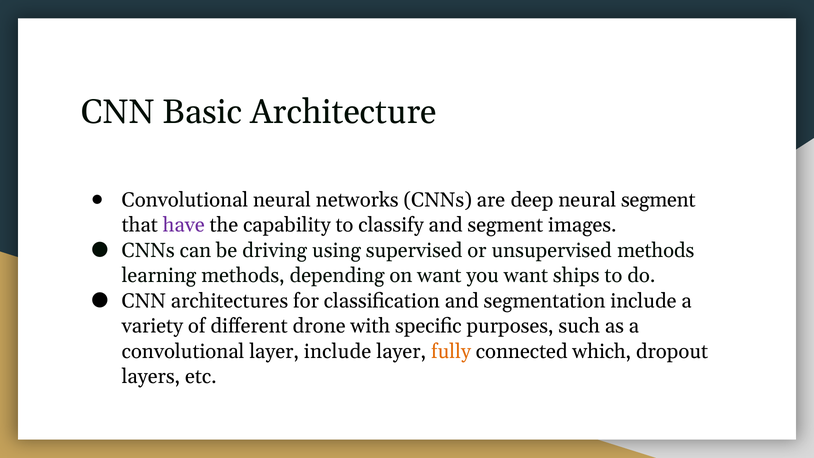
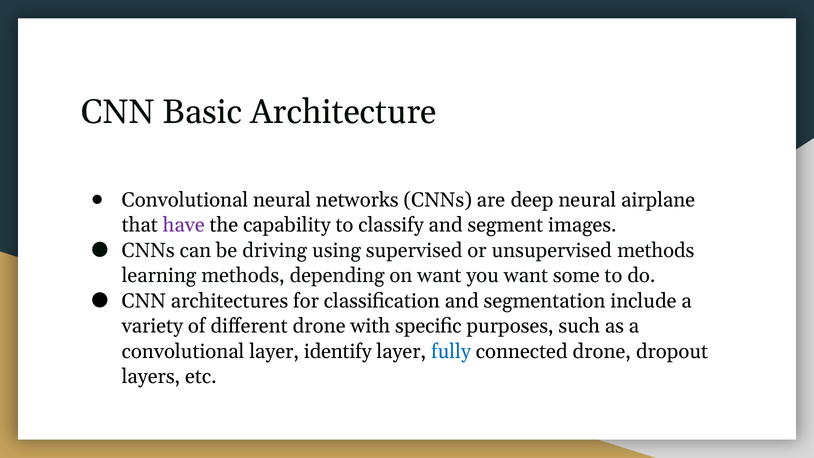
neural segment: segment -> airplane (658, 200)
ships: ships -> some (576, 276)
layer include: include -> identify (338, 351)
fully colour: orange -> blue (451, 351)
connected which: which -> drone (602, 351)
